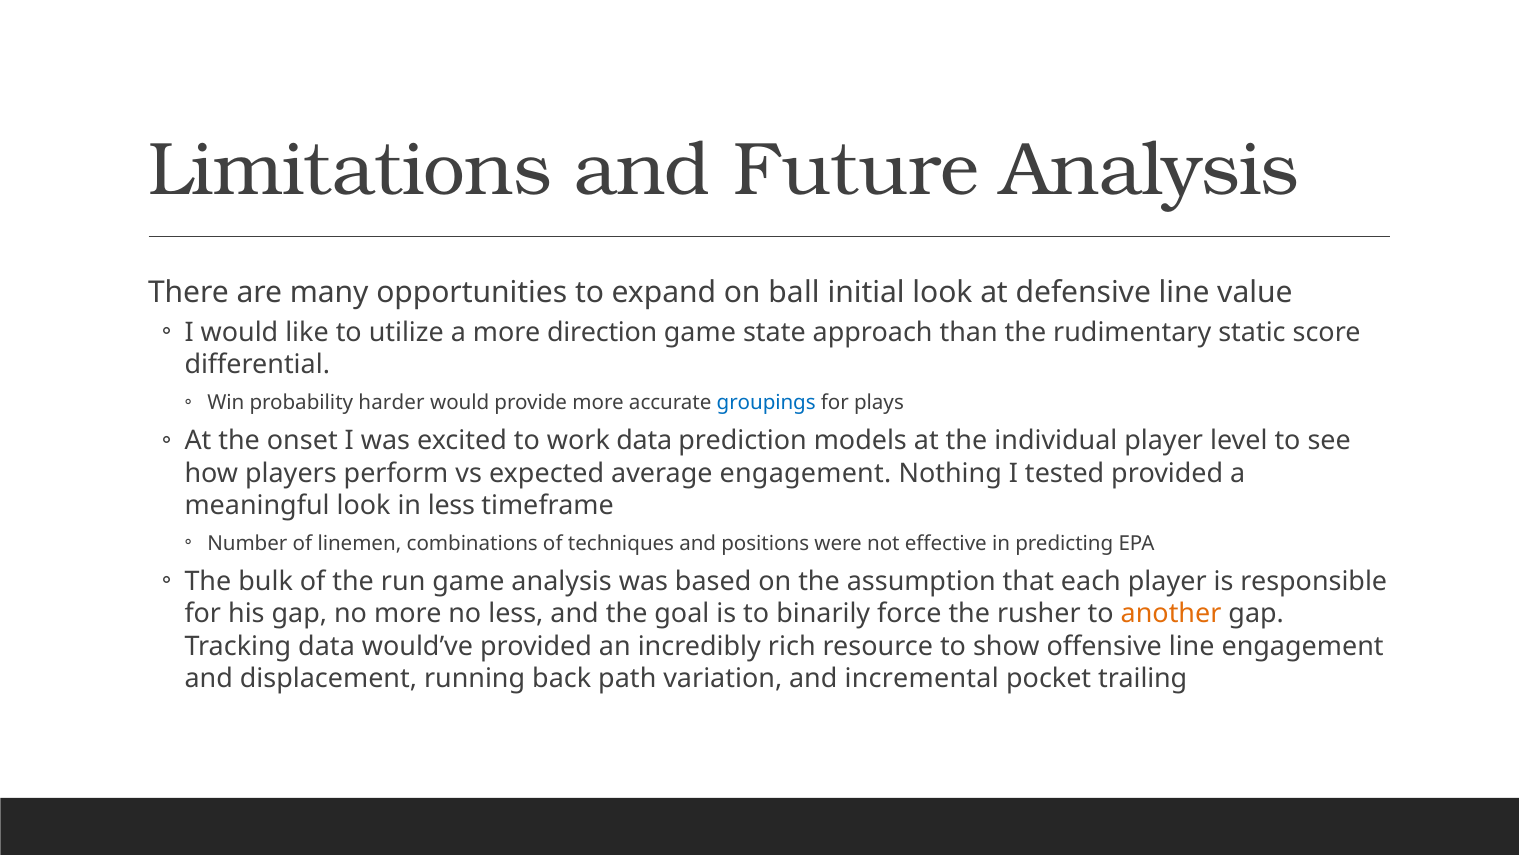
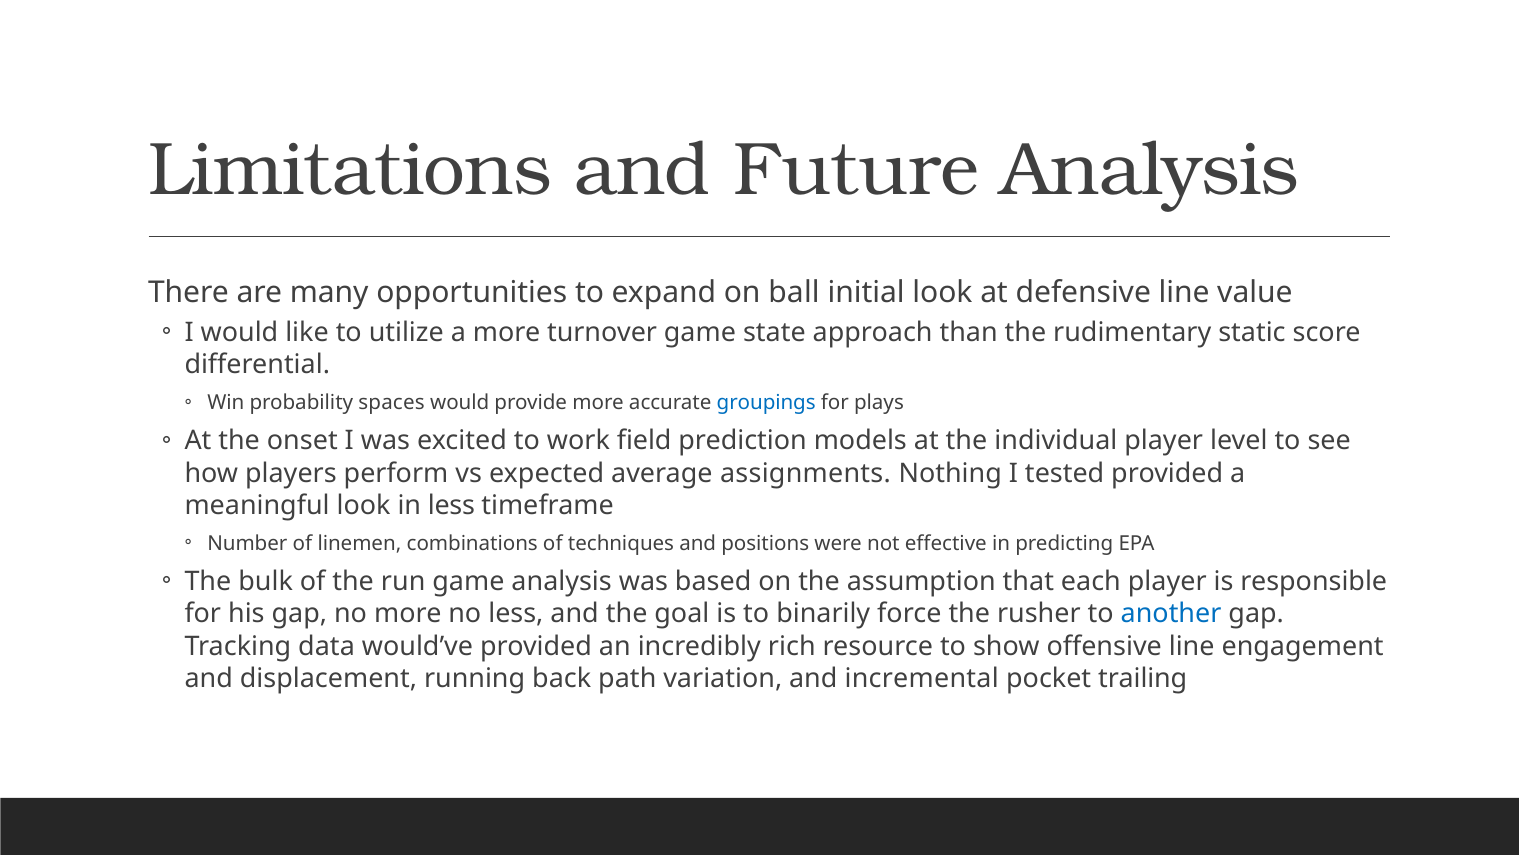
direction: direction -> turnover (602, 332)
harder: harder -> spaces (392, 402)
work data: data -> field (644, 441)
average engagement: engagement -> assignments (805, 473)
another colour: orange -> blue (1171, 614)
